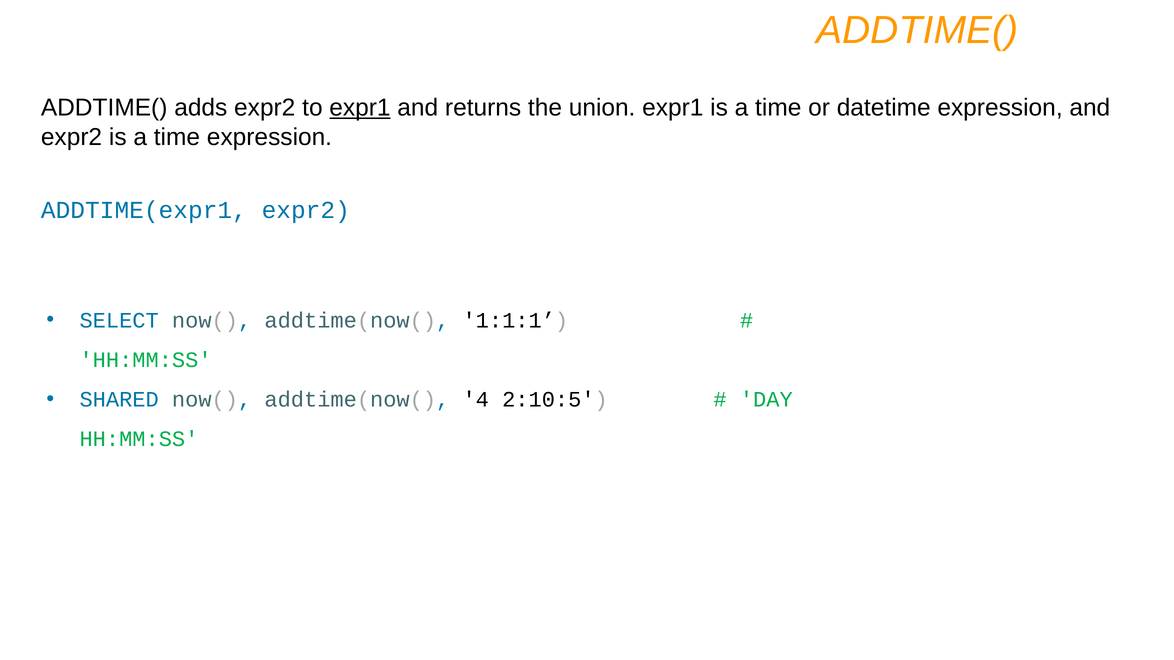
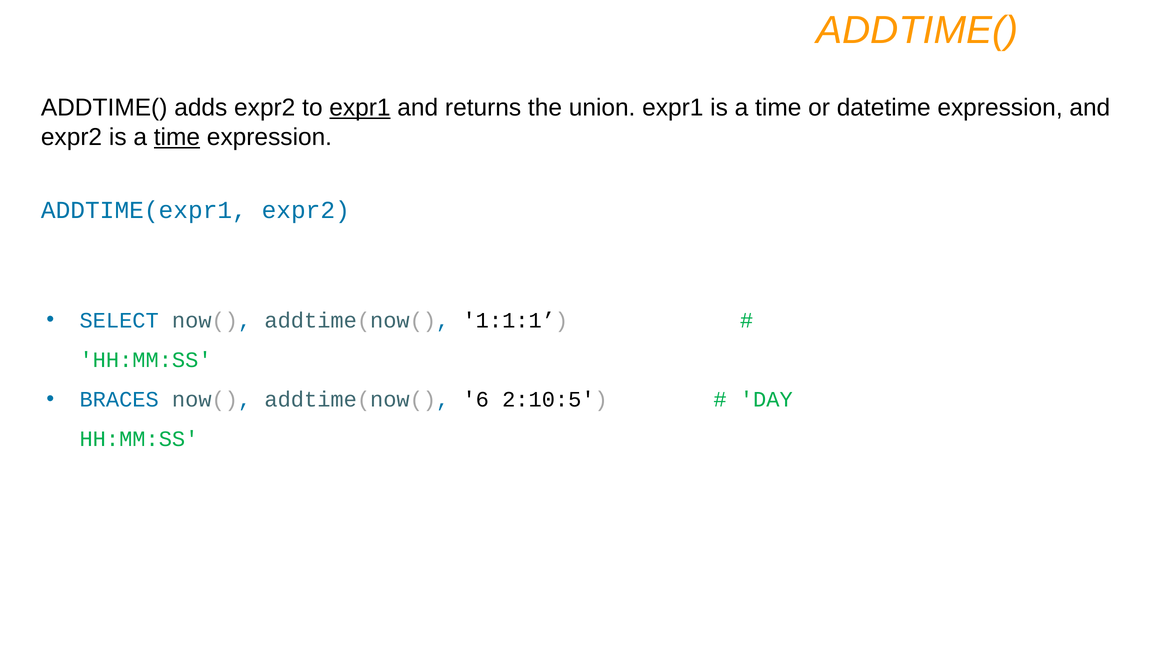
time underline: none -> present (177, 137)
SHARED: SHARED -> BRACES (119, 400)
4: 4 -> 6 (476, 400)
